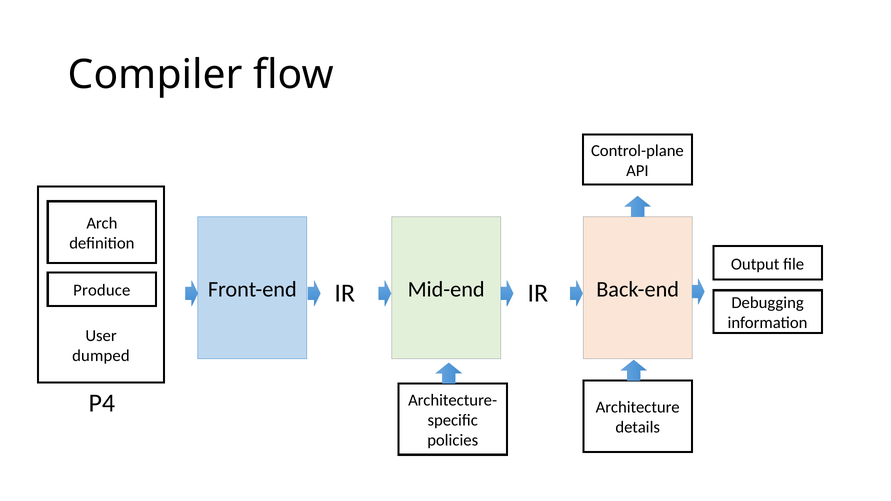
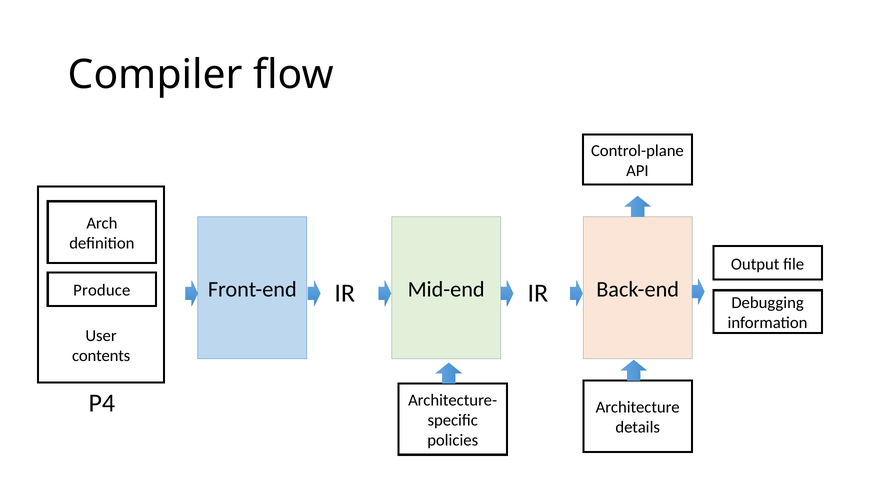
dumped: dumped -> contents (101, 356)
